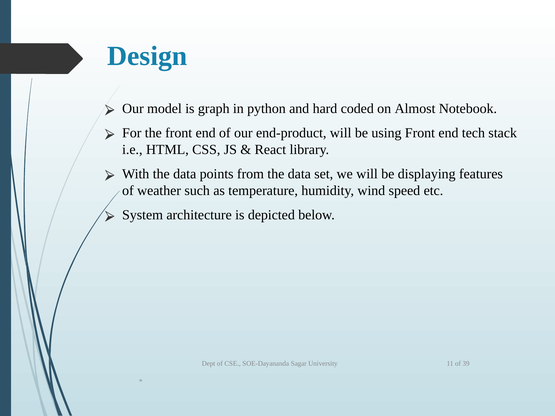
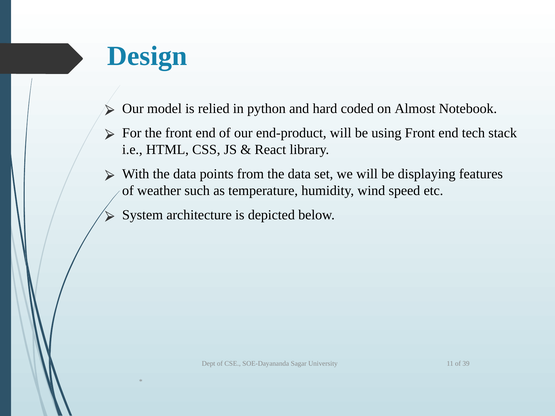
graph: graph -> relied (214, 109)
